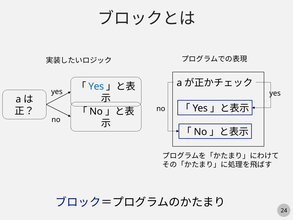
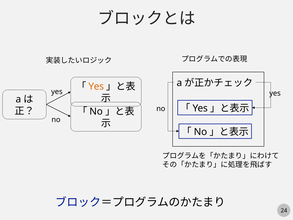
Yes colour: blue -> orange (96, 86)
